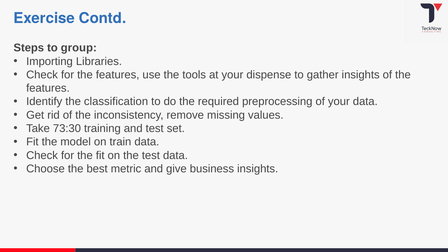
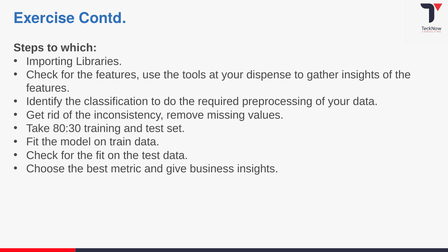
group: group -> which (79, 48)
73:30: 73:30 -> 80:30 (67, 129)
